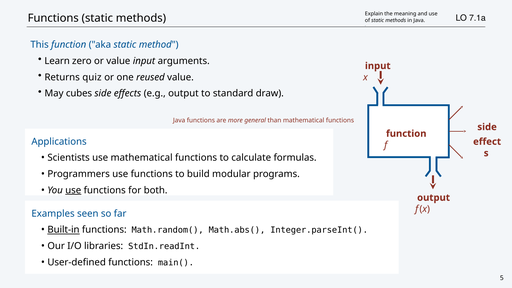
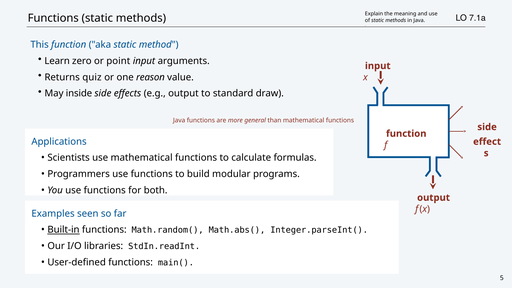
or value: value -> point (118, 61)
reused: reused -> reason (150, 77)
cubes: cubes -> inside (79, 93)
use underline: present -> none (73, 190)
